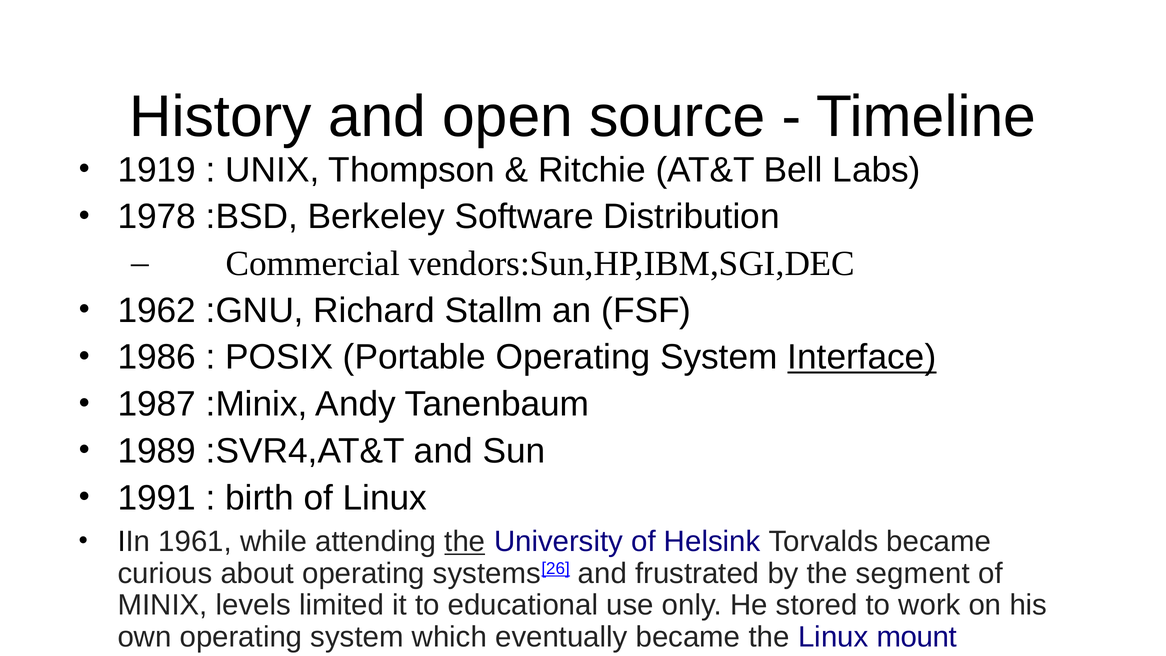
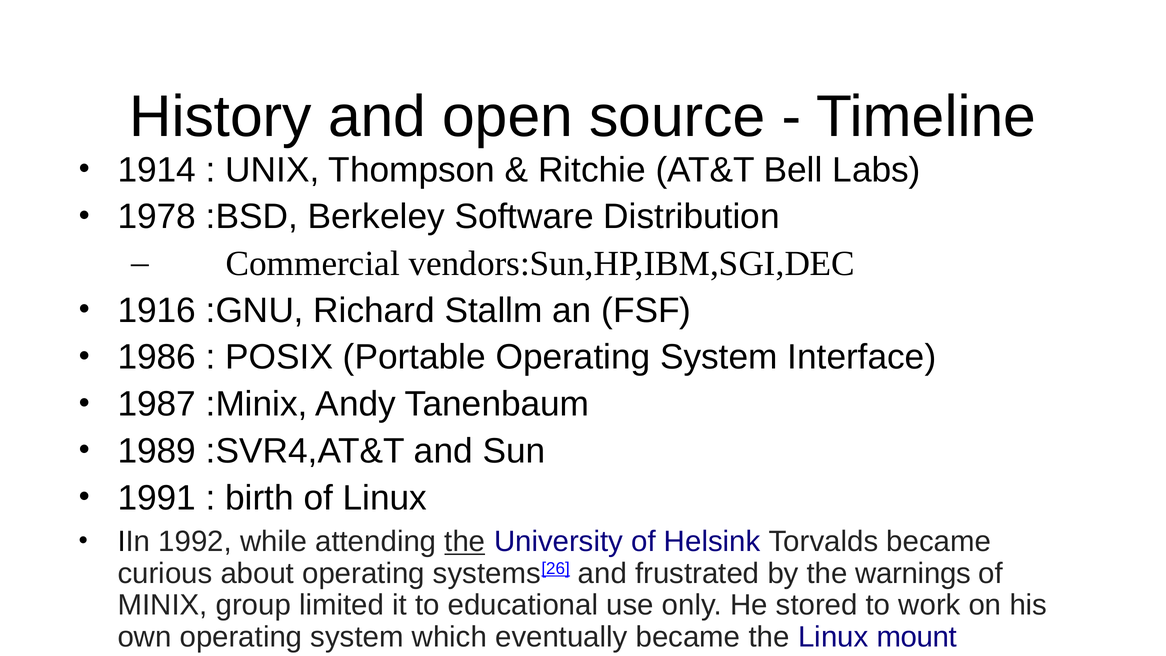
1919: 1919 -> 1914 (157, 170)
1962: 1962 -> 1916 (157, 310)
Interface underline: present -> none (862, 357)
1961: 1961 -> 1992 (195, 542)
segment: segment -> warnings (913, 573)
levels: levels -> group (253, 605)
